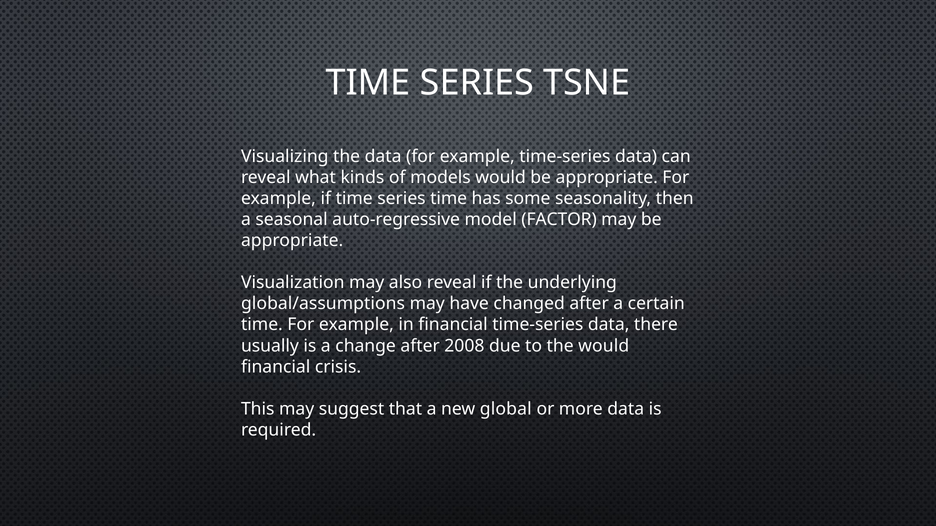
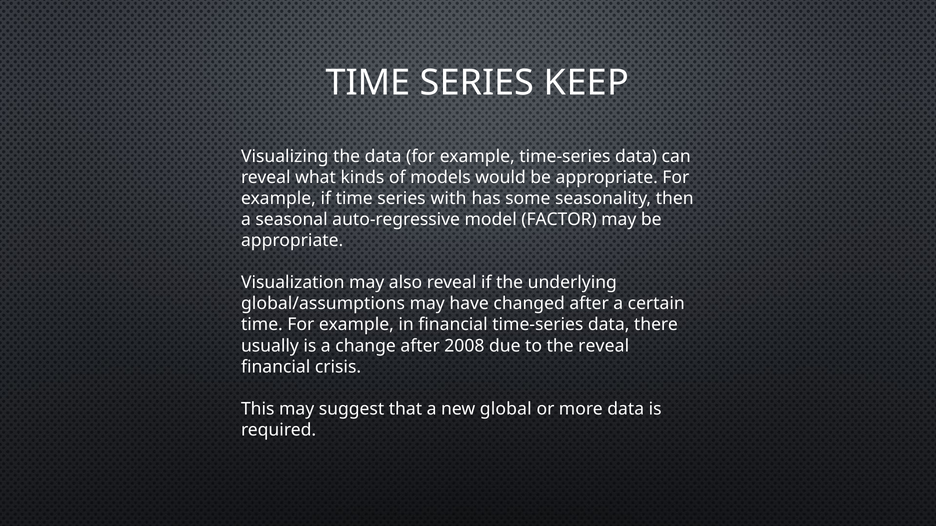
TSNE: TSNE -> KEEP (587, 83)
series time: time -> with (449, 199)
the would: would -> reveal (604, 346)
